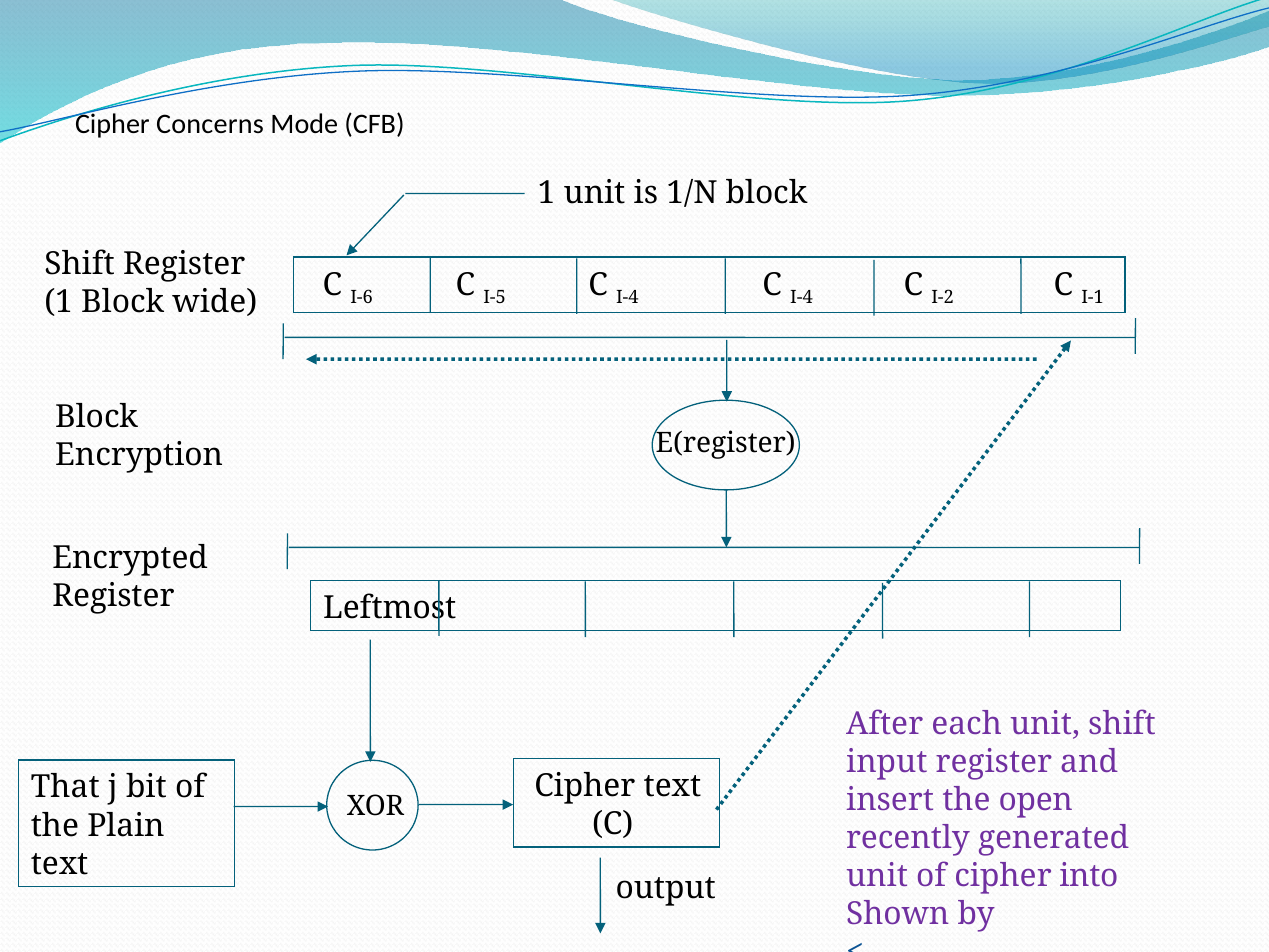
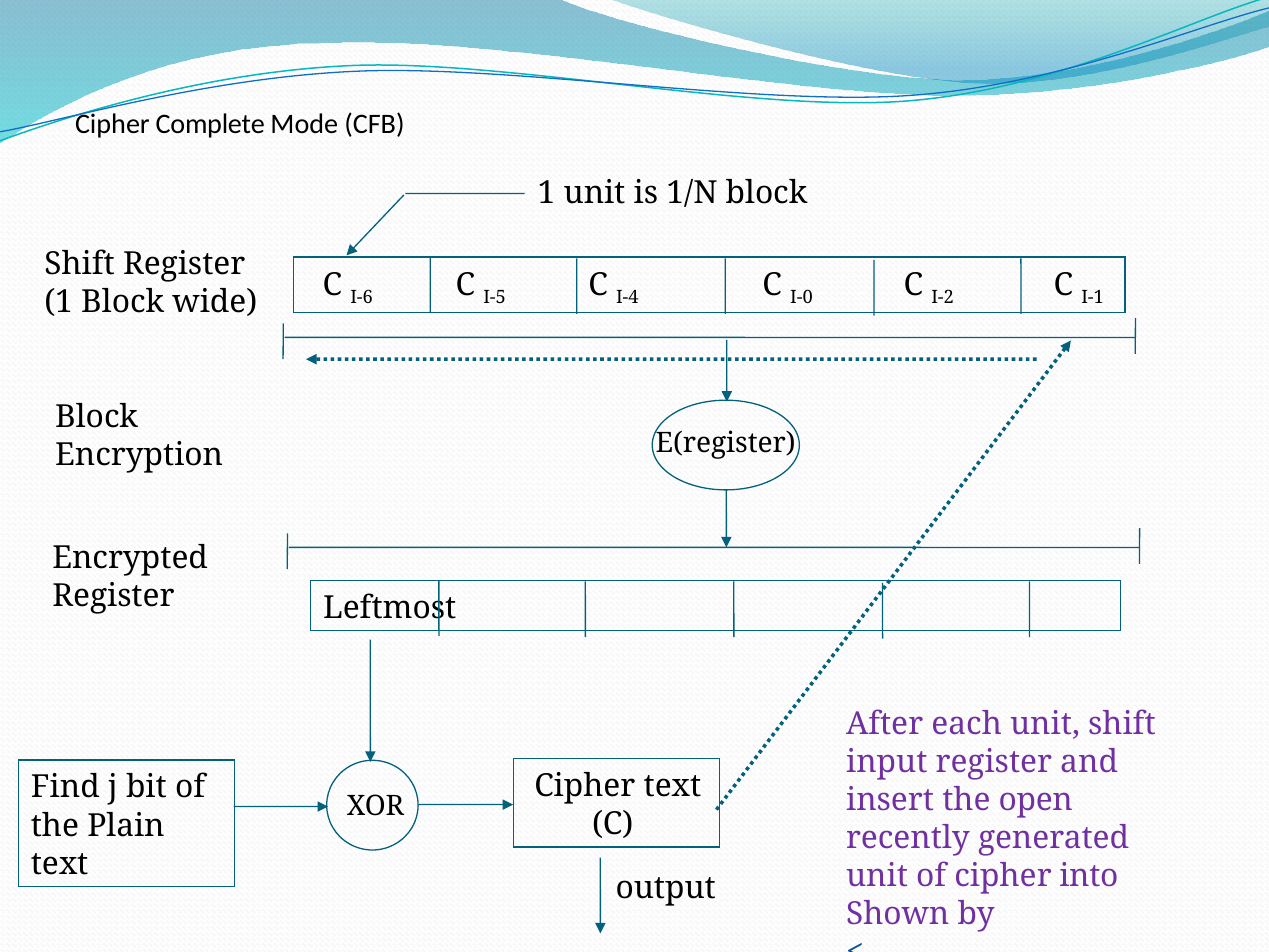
Concerns: Concerns -> Complete (210, 124)
I-4 C I-4: I-4 -> I-0 (801, 297)
That: That -> Find (65, 787)
